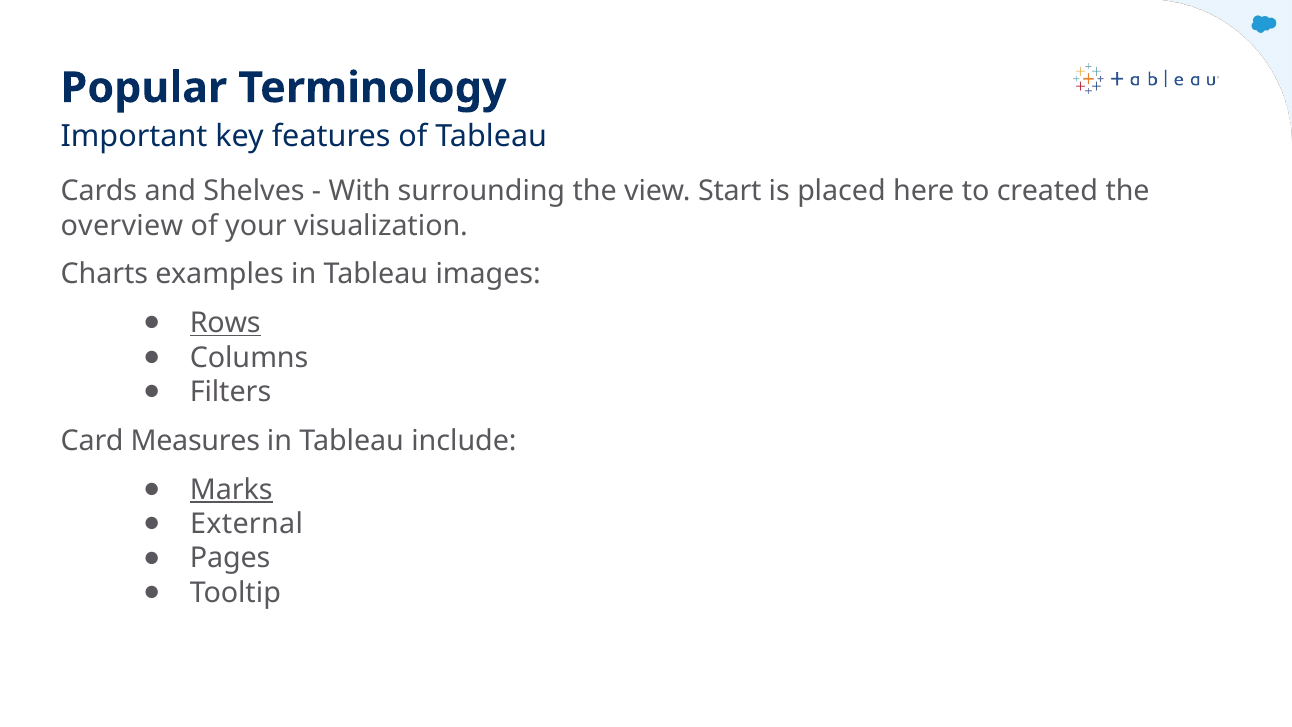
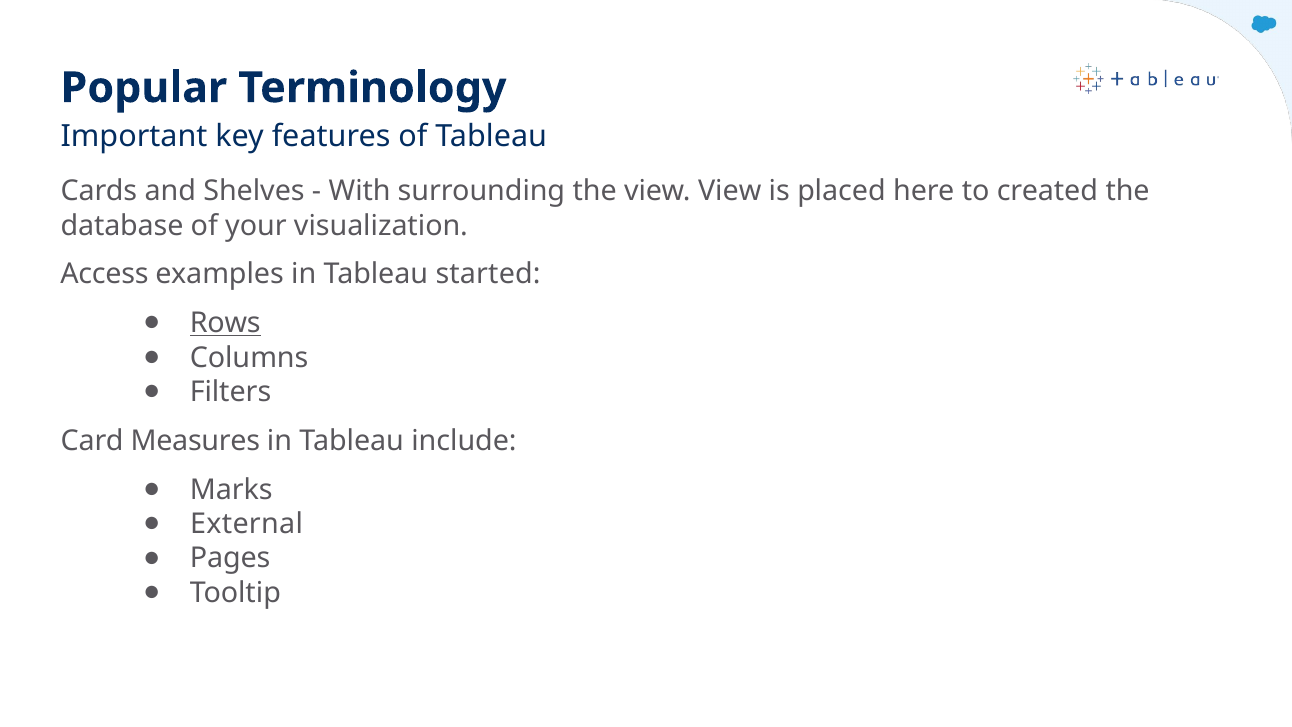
view Start: Start -> View (730, 191)
overview: overview -> database (122, 225)
Charts: Charts -> Access (105, 274)
images: images -> started (488, 274)
Marks underline: present -> none (231, 489)
